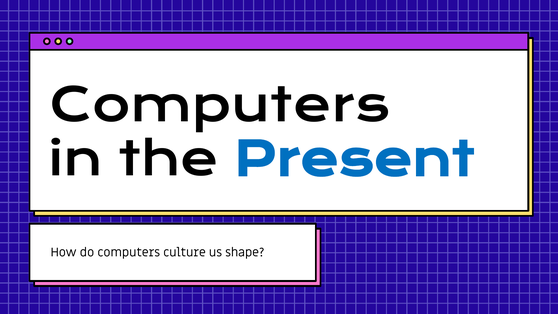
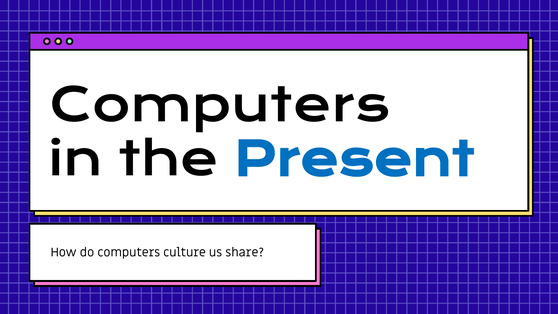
shape: shape -> share (245, 252)
